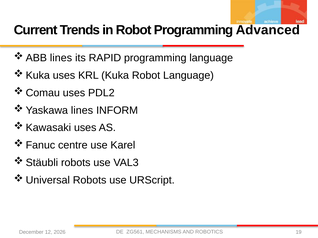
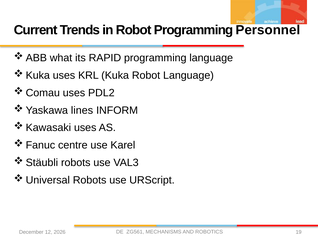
Advanced: Advanced -> Personnel (268, 30)
lines: lines -> what (61, 58)
